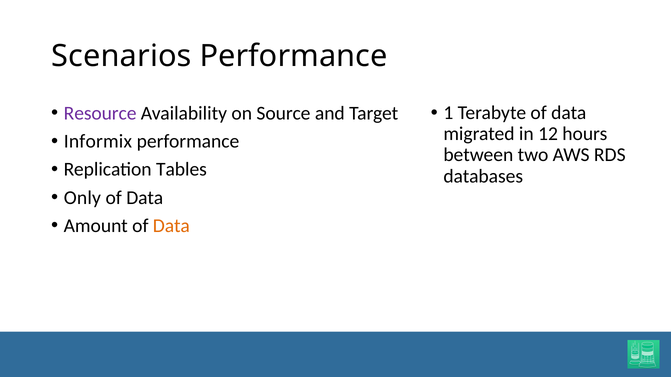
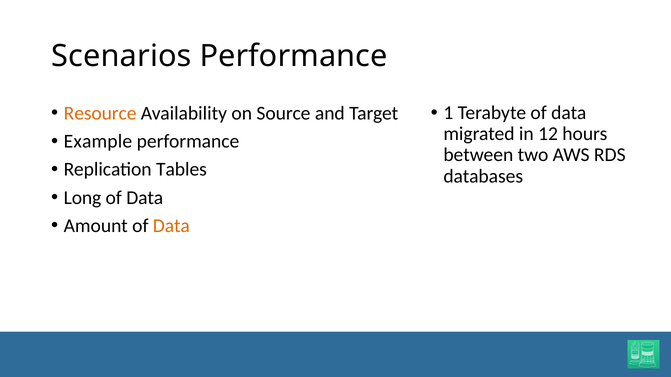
Resource colour: purple -> orange (100, 113)
Informix: Informix -> Example (98, 142)
Only: Only -> Long (83, 198)
